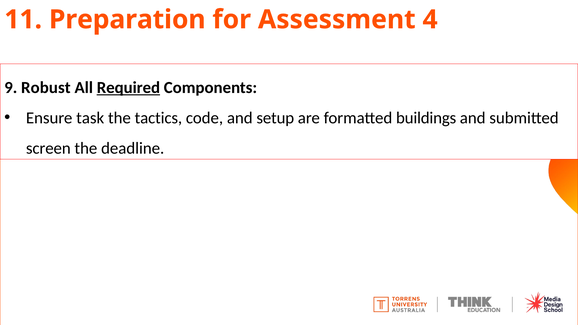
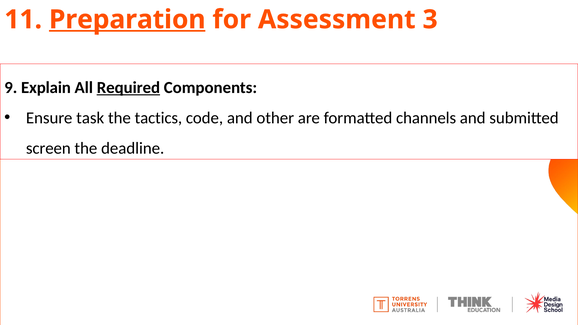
Preparation underline: none -> present (127, 20)
4: 4 -> 3 (430, 20)
Robust: Robust -> Explain (46, 88)
setup: setup -> other (275, 118)
buildings: buildings -> channels (426, 118)
